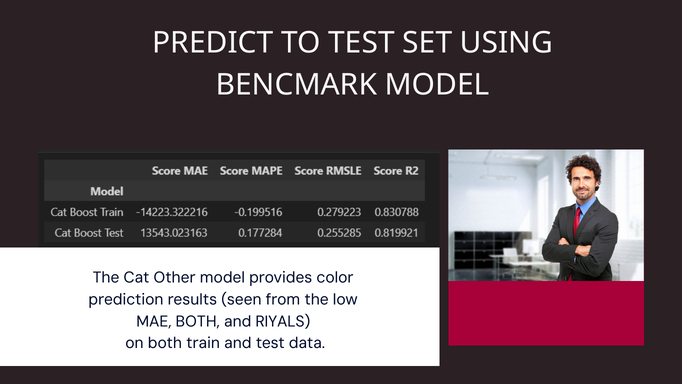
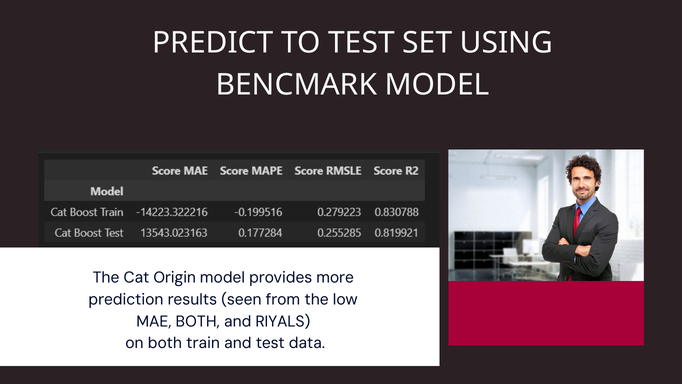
Other: Other -> Origin (175, 277)
color: color -> more (335, 277)
